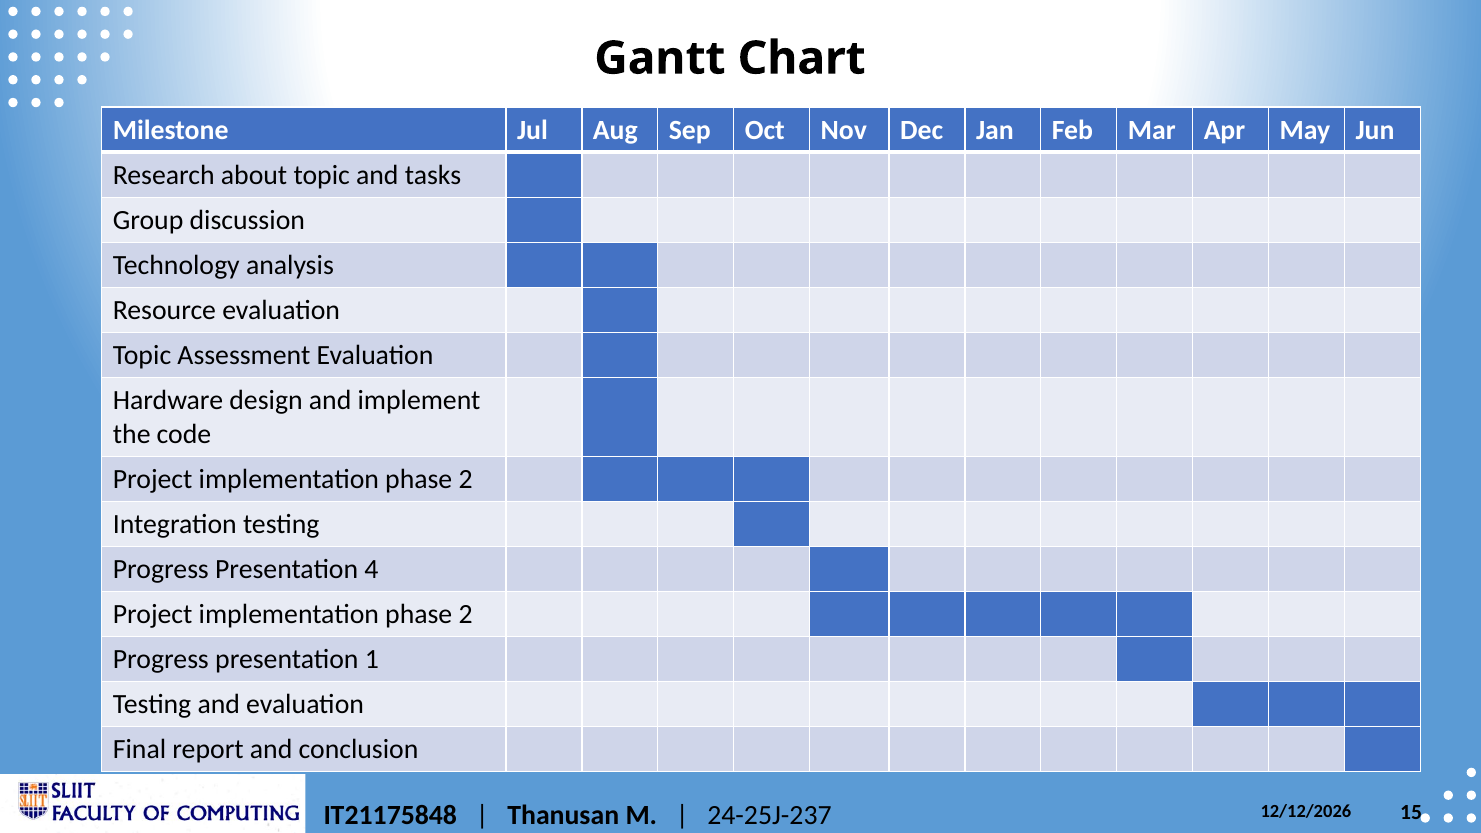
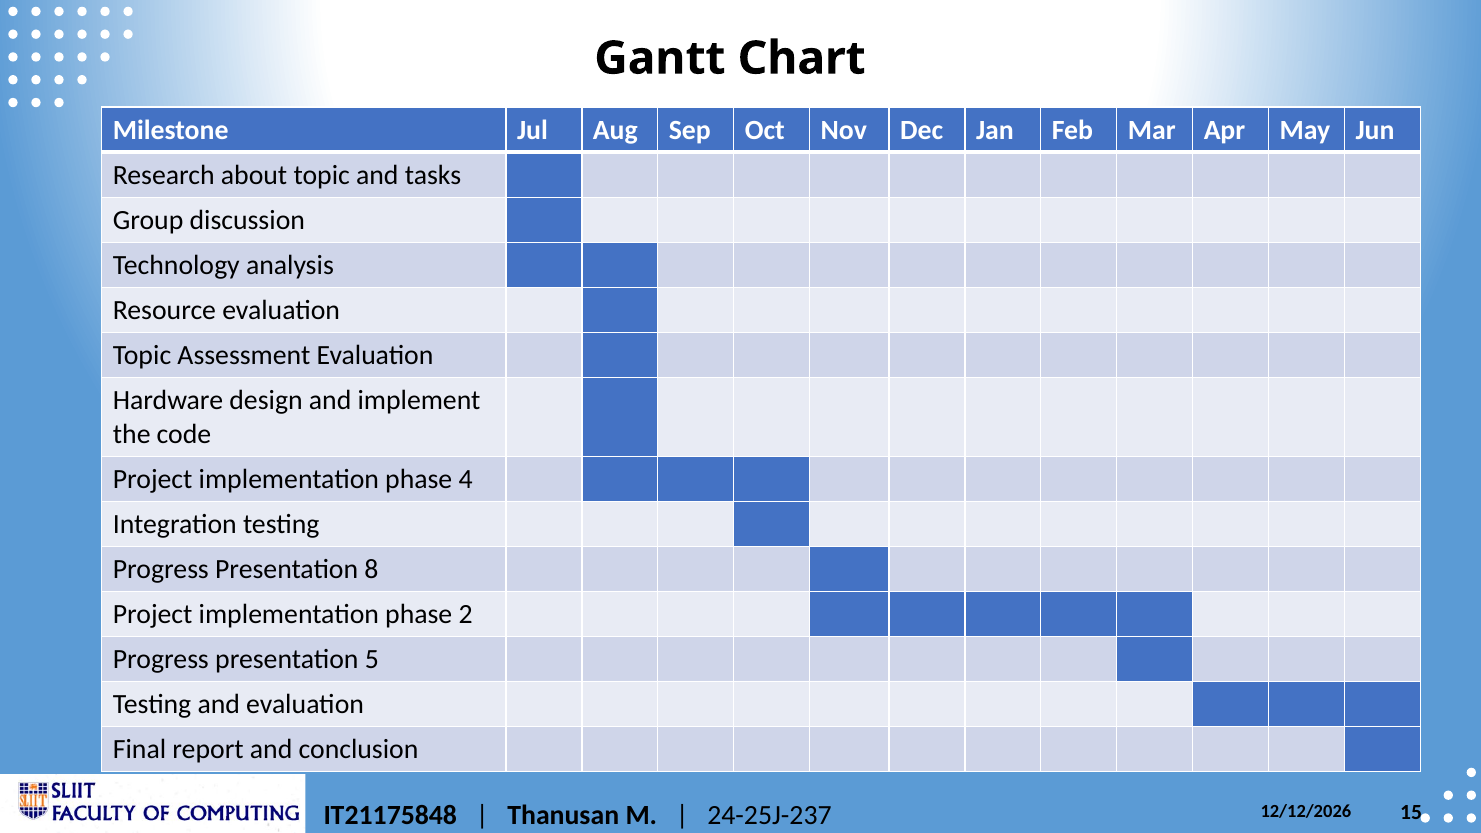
2: 2 -> 4 (466, 479)
4: 4 -> 8 (371, 569)
1: 1 -> 5 (372, 659)
